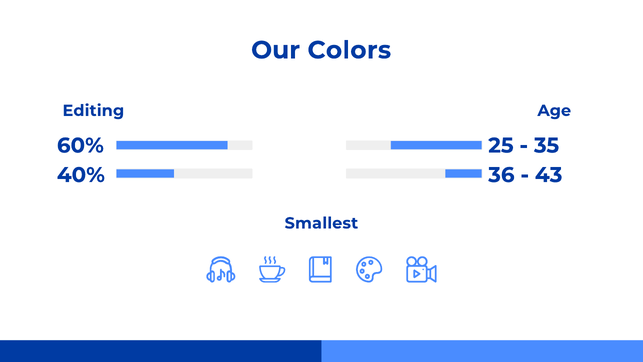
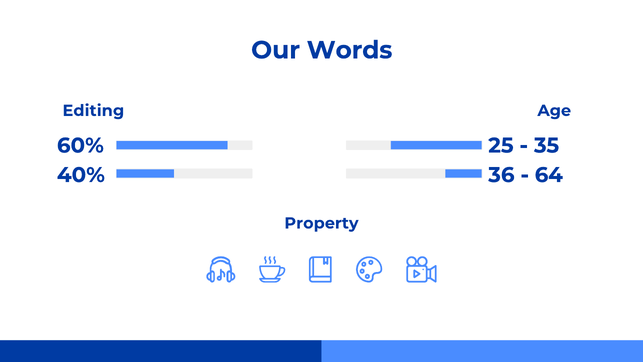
Colors: Colors -> Words (350, 50)
43: 43 -> 64 (549, 175)
Smallest: Smallest -> Property (321, 223)
